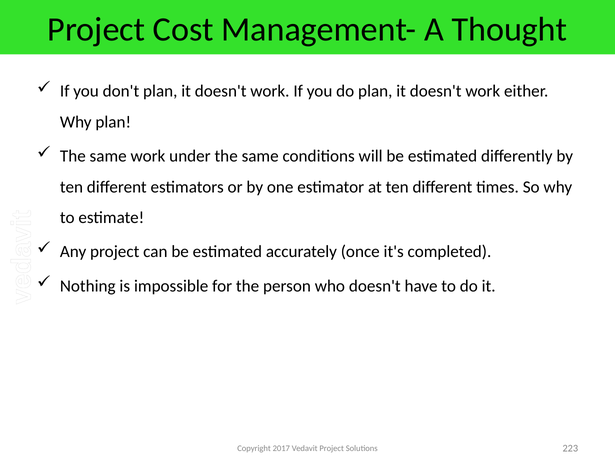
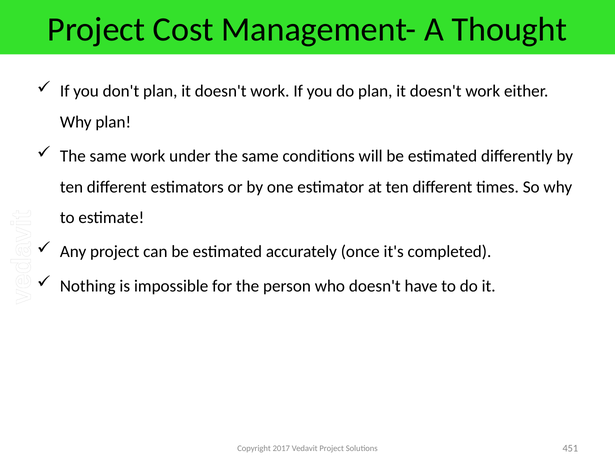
223: 223 -> 451 (570, 449)
